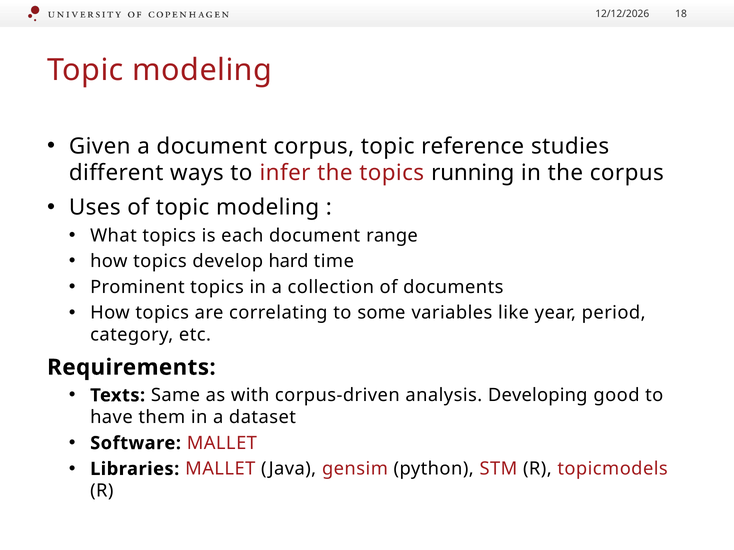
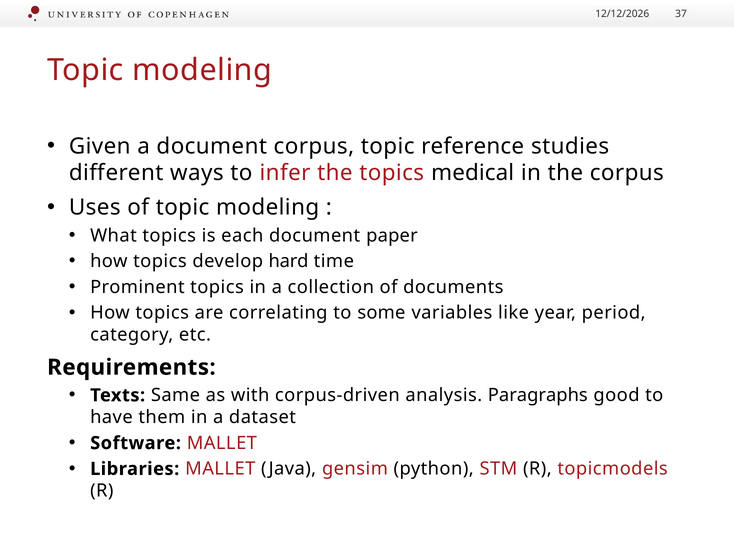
18: 18 -> 37 (681, 14)
running: running -> medical (473, 173)
range: range -> paper (392, 236)
Developing: Developing -> Paragraphs (538, 396)
